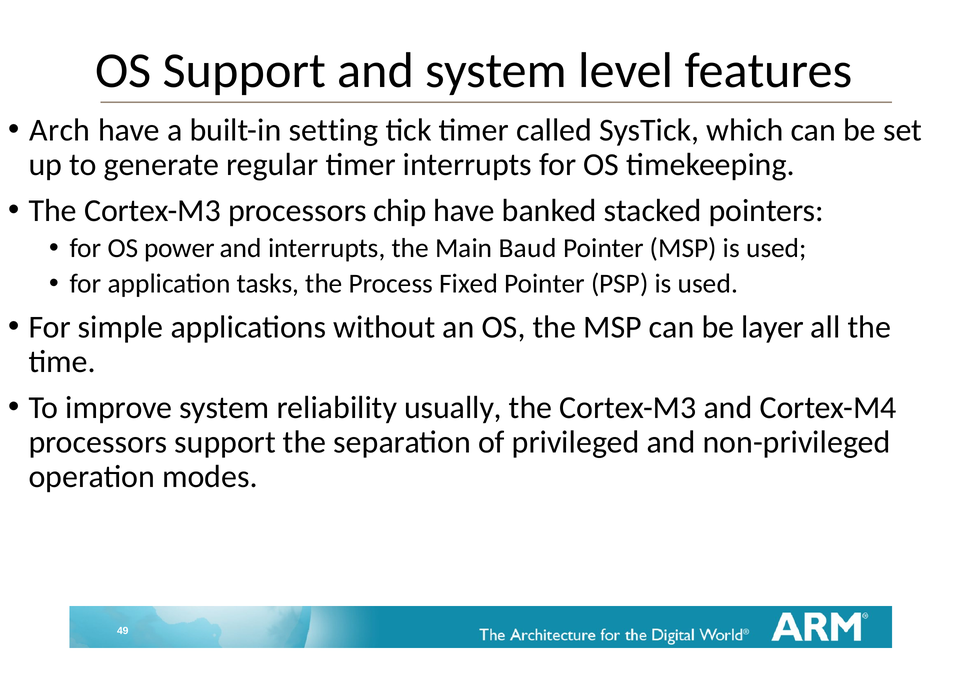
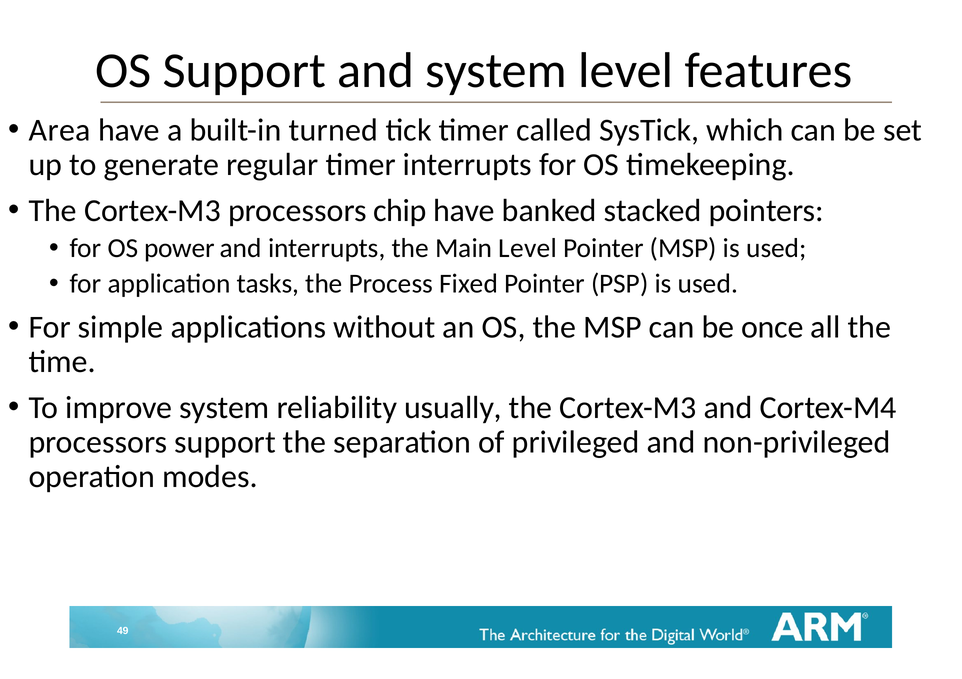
Arch: Arch -> Area (60, 130)
setting: setting -> turned (333, 130)
Main Baud: Baud -> Level (528, 249)
layer: layer -> once (772, 327)
